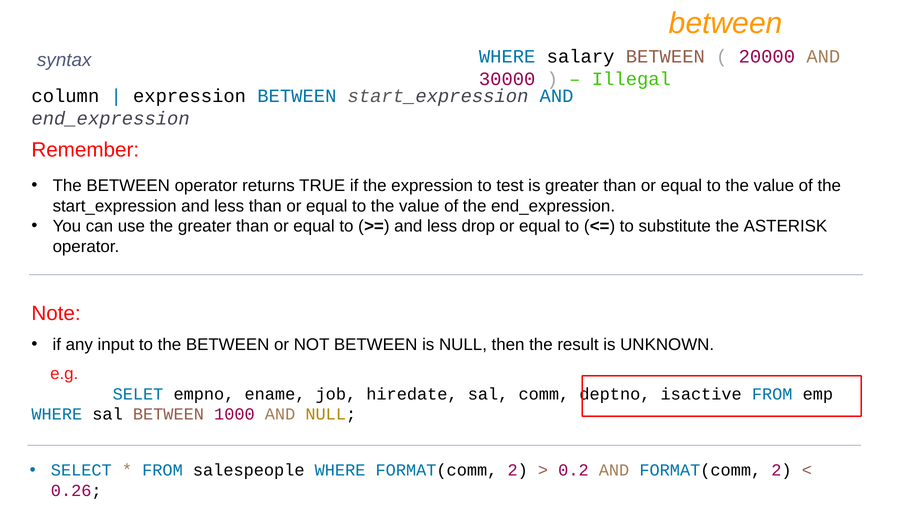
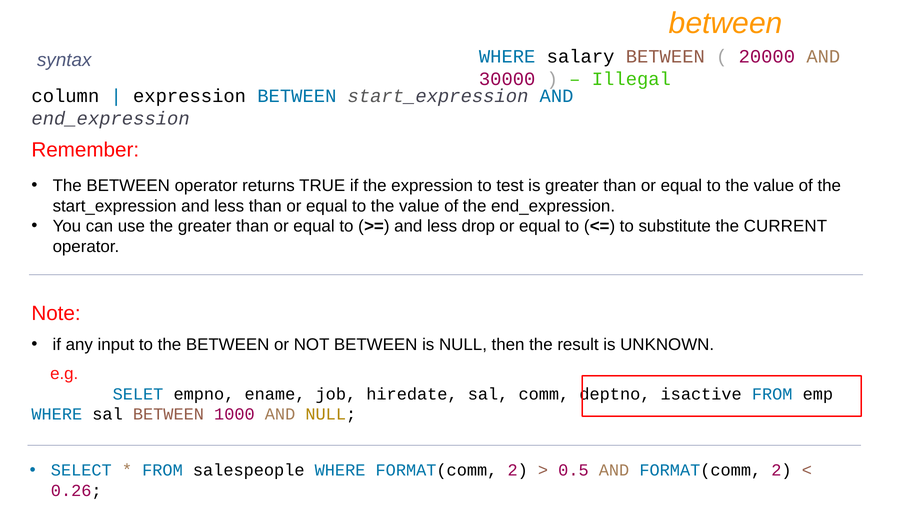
ASTERISK: ASTERISK -> CURRENT (785, 226)
0.2: 0.2 -> 0.5 (573, 471)
